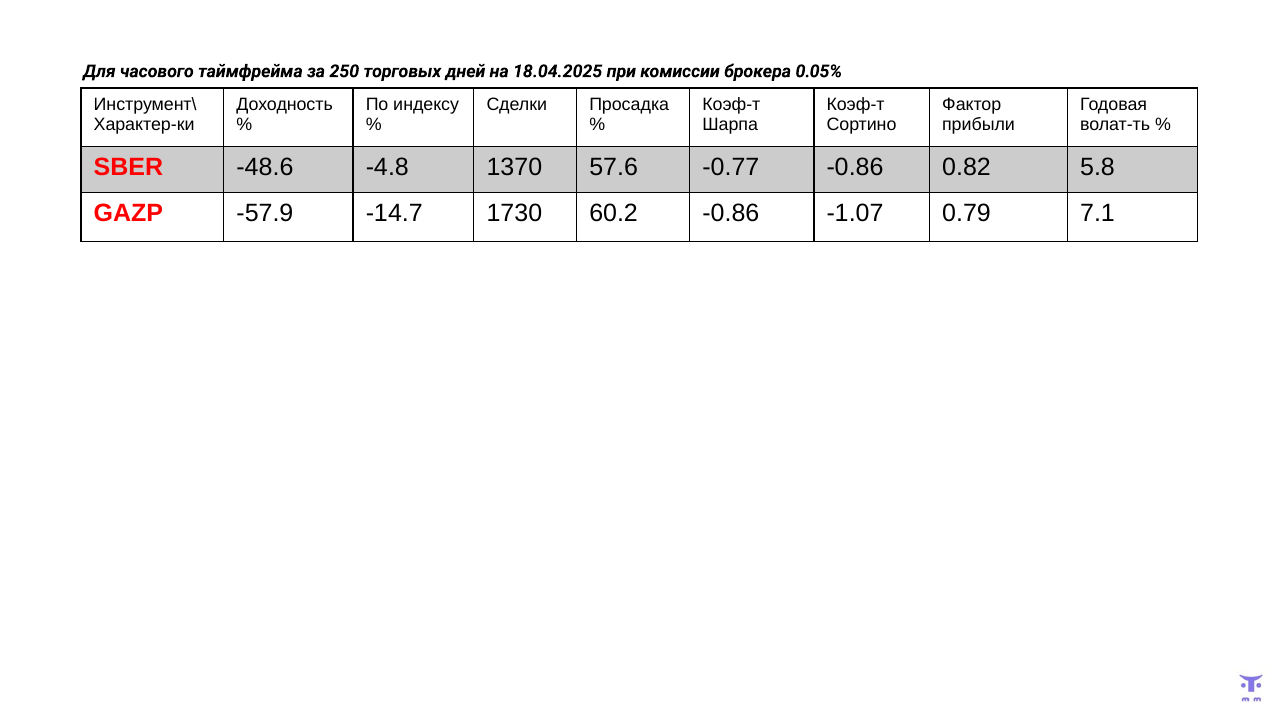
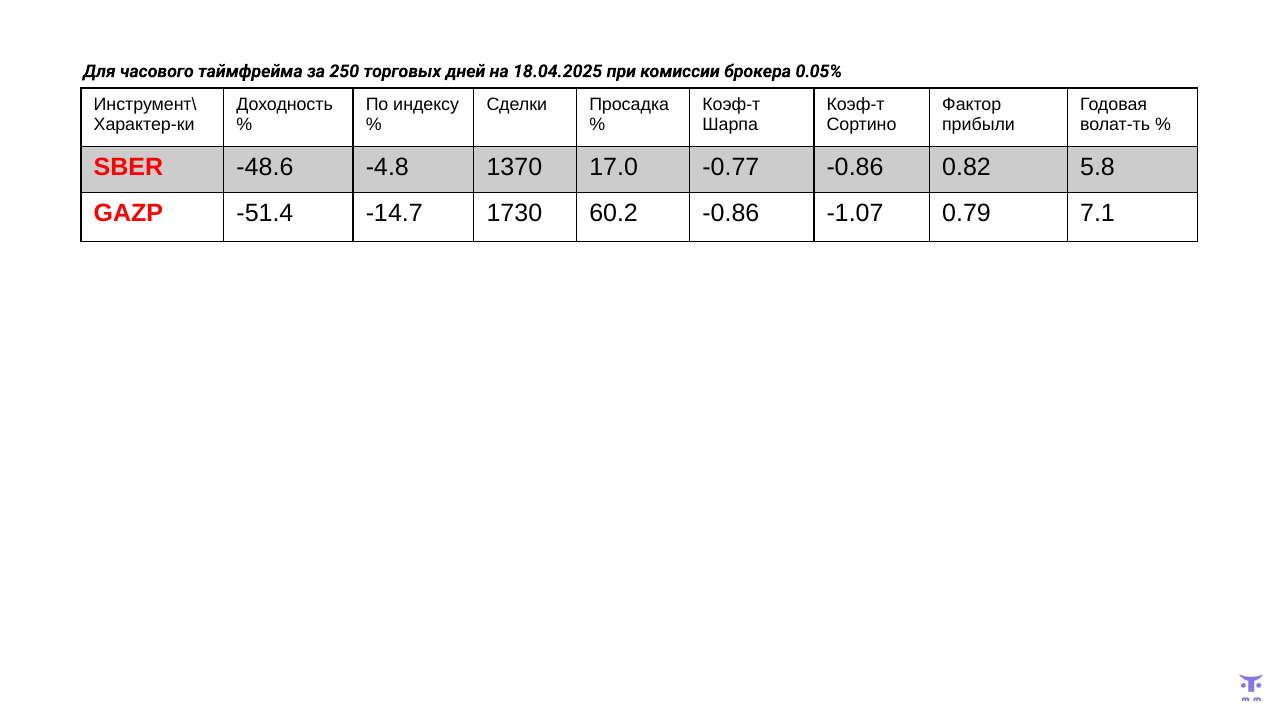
57.6: 57.6 -> 17.0 (614, 167)
-57.9: -57.9 -> -51.4 (265, 214)
